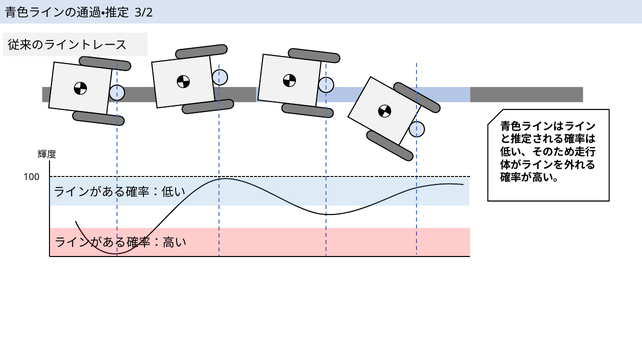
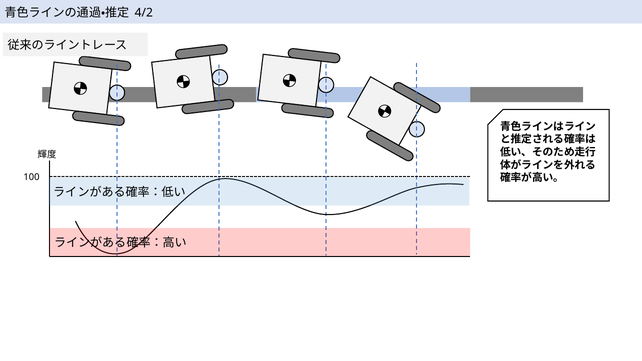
3/2: 3/2 -> 4/2 (144, 13)
